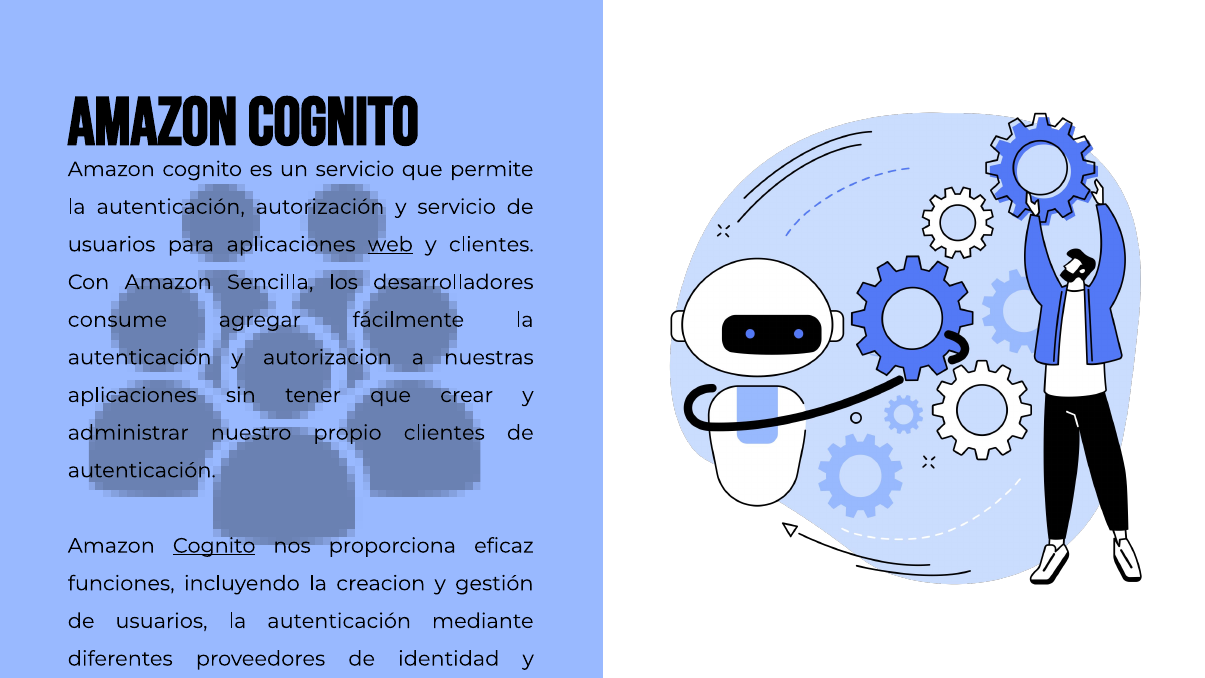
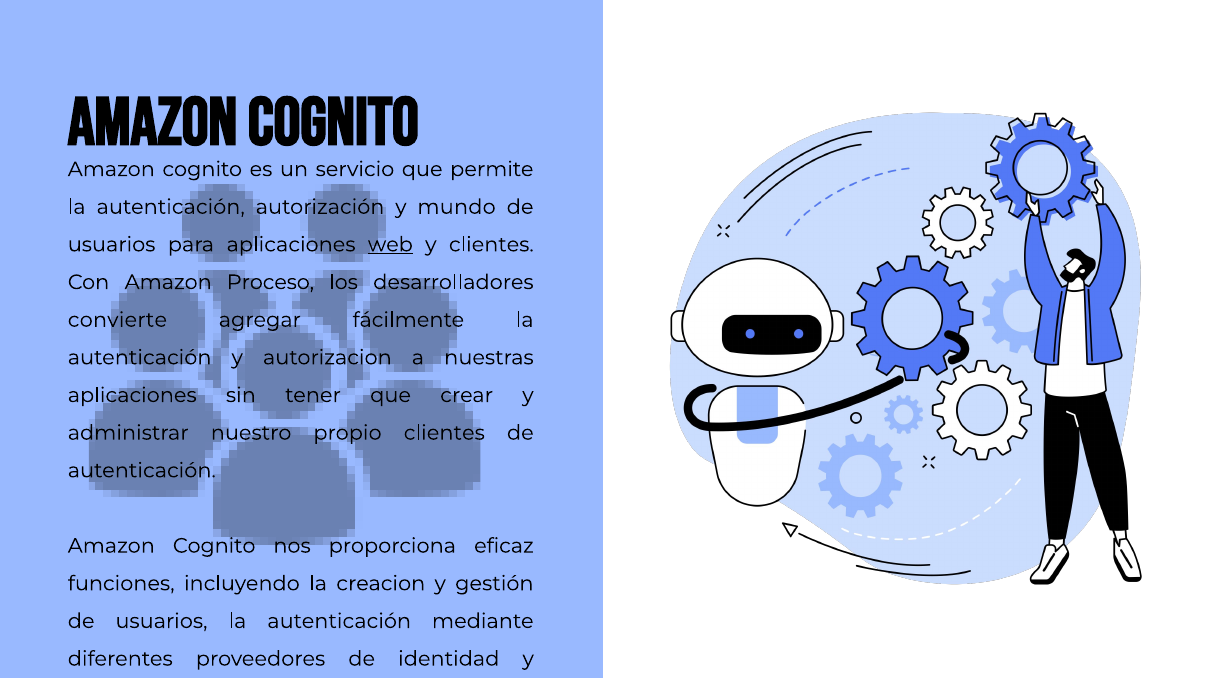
y servicio: servicio -> mundo (457, 207)
Sencilla: Sencilla -> Proceso (270, 282)
consume: consume -> convierte (117, 320)
Cognito underline: present -> none (214, 546)
